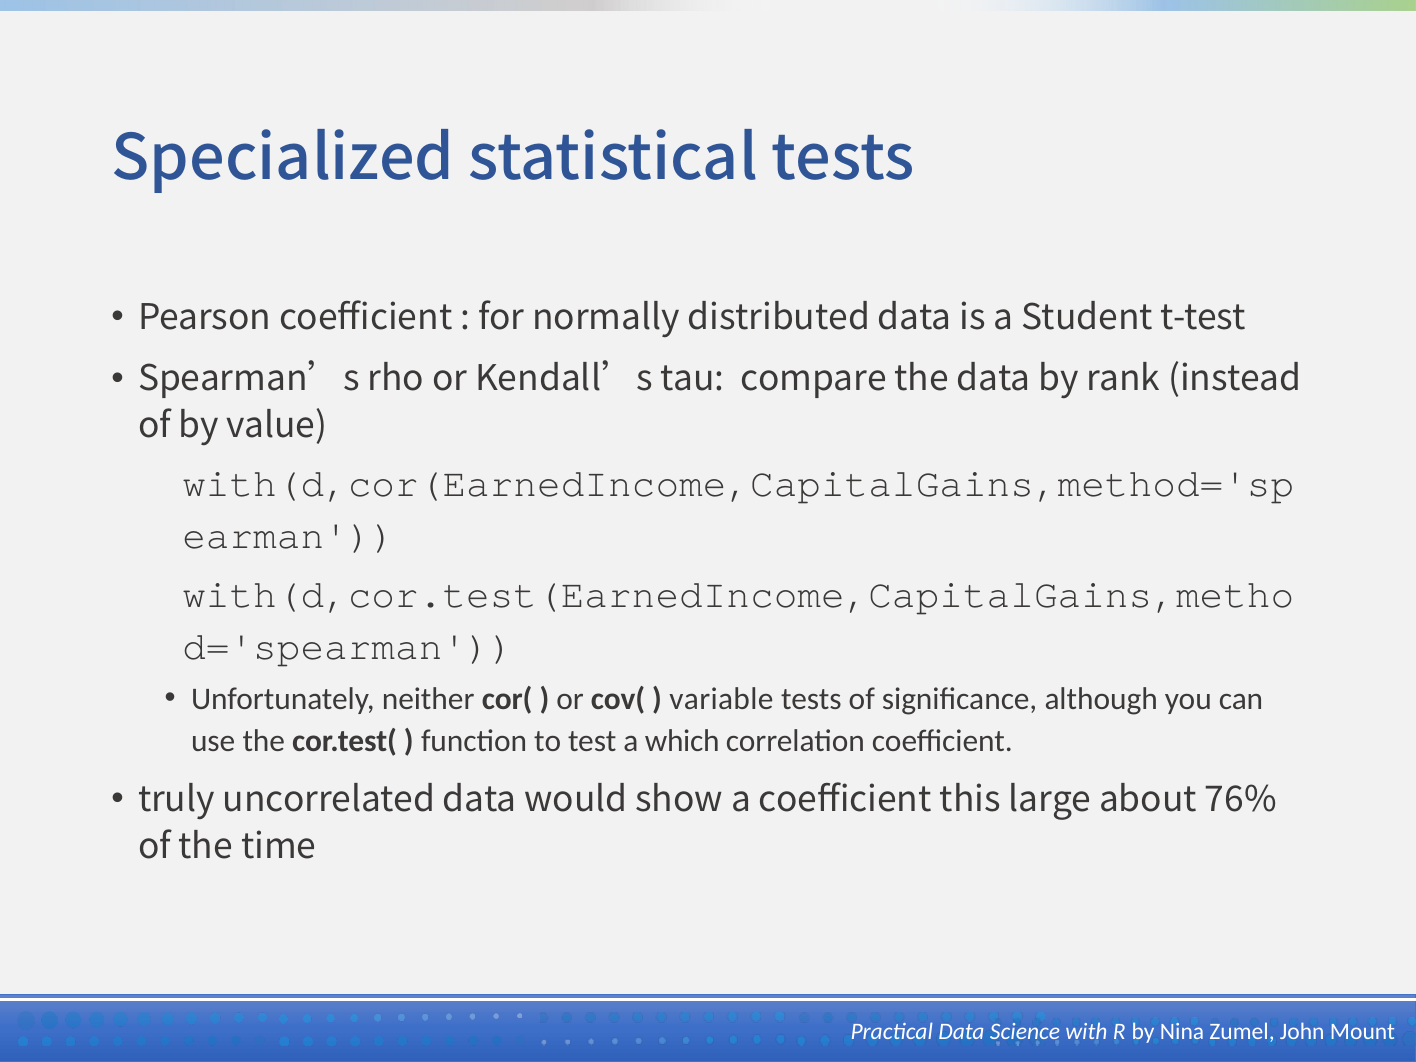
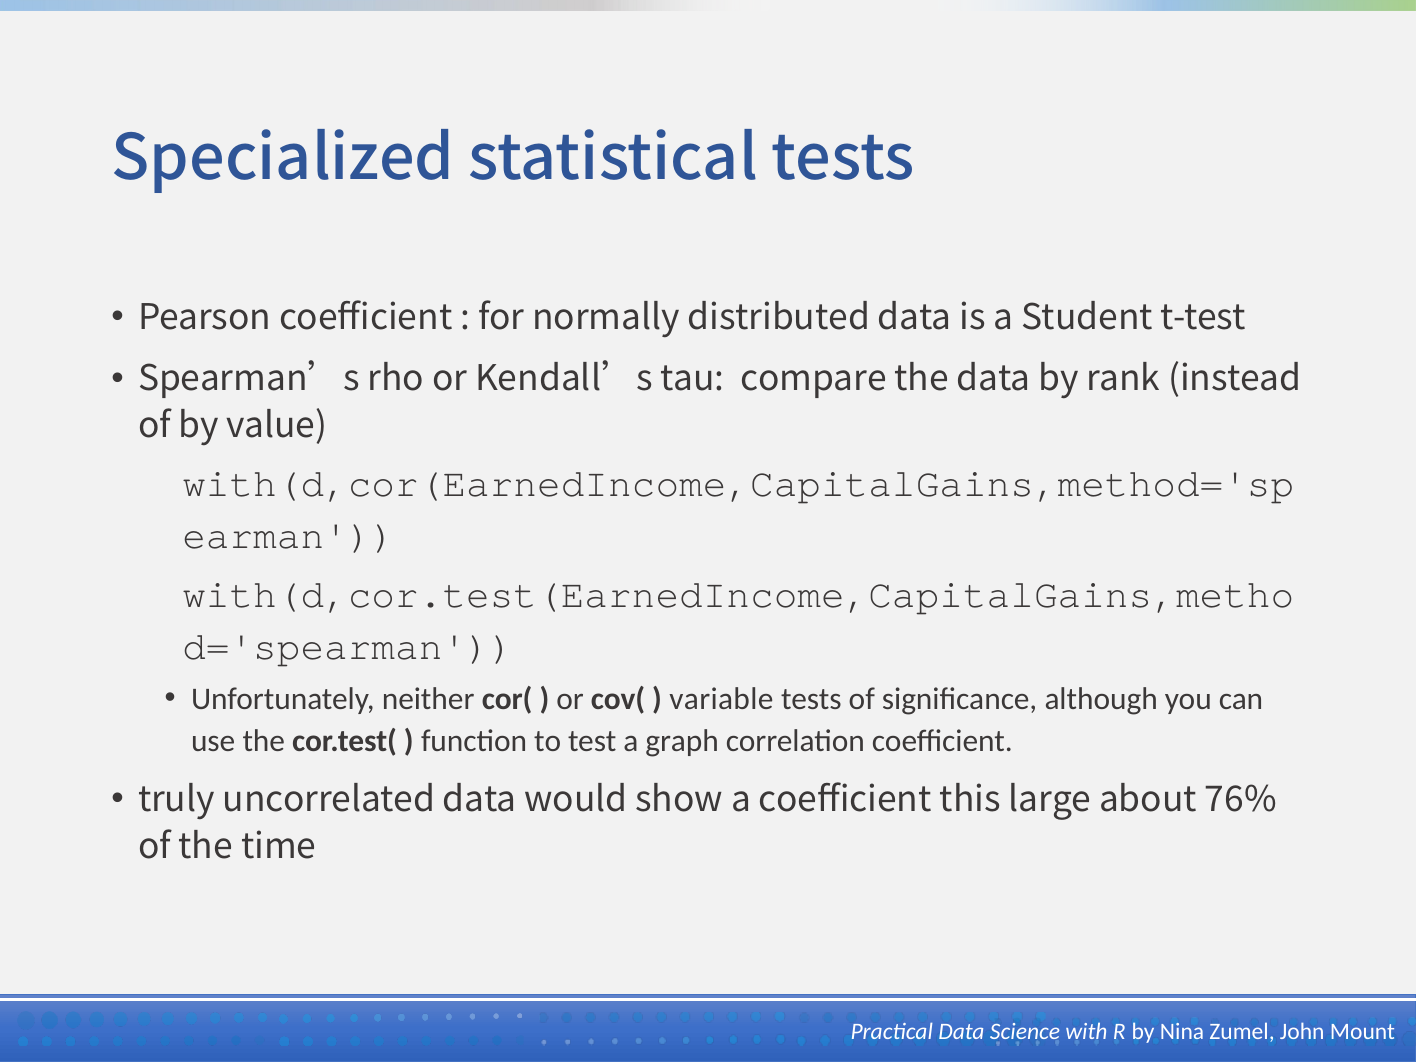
which: which -> graph (682, 741)
